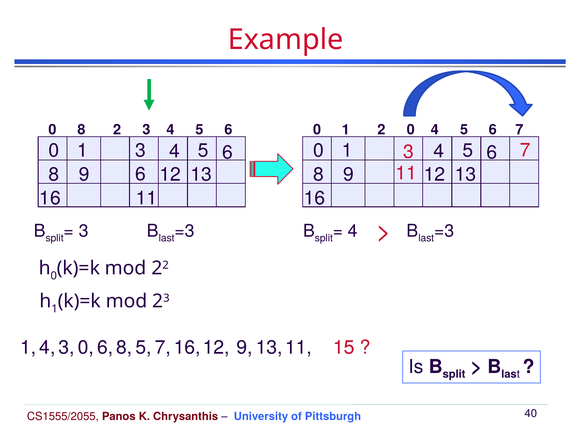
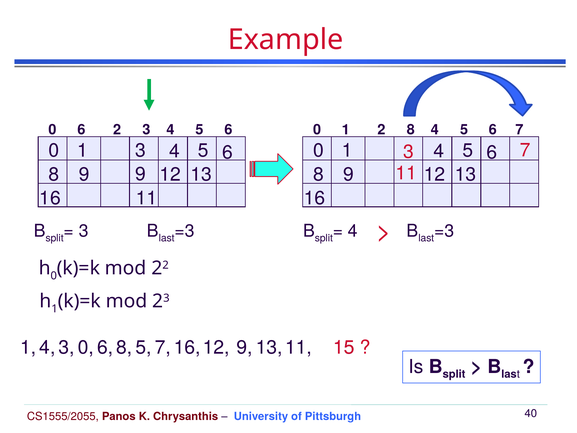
8: 8 -> 6 (81, 130)
2 0: 0 -> 8 (411, 130)
8 6: 6 -> 9 (141, 174)
